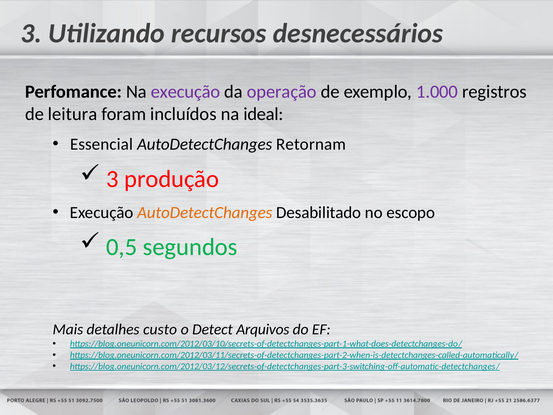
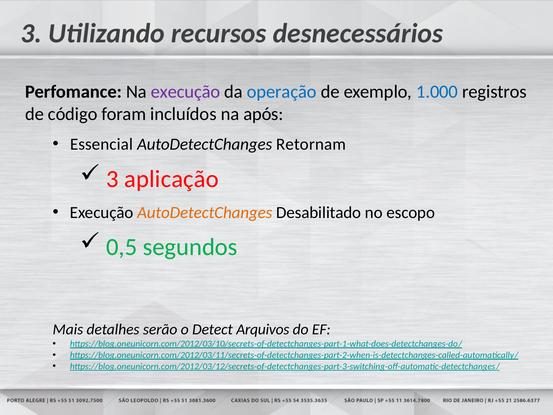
operação colour: purple -> blue (282, 92)
1.000 colour: purple -> blue (437, 92)
leitura: leitura -> código (73, 114)
ideal: ideal -> após (263, 114)
produção: produção -> aplicação (171, 179)
custo: custo -> serão (160, 329)
